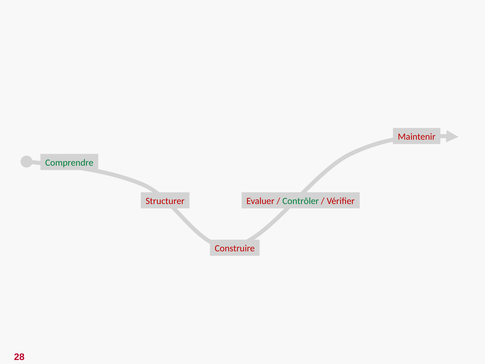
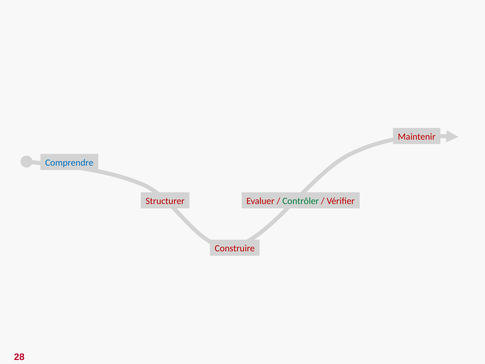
Comprendre colour: green -> blue (69, 163)
